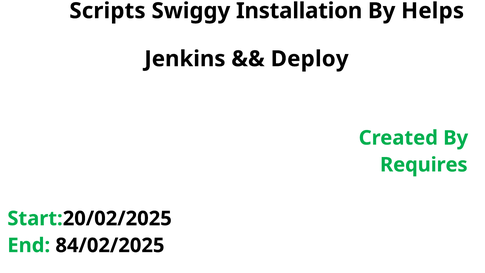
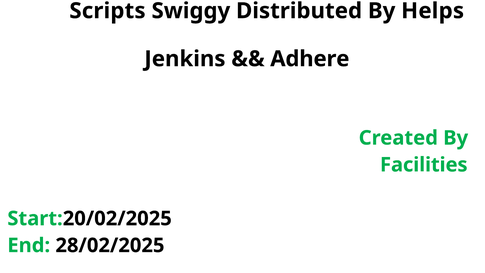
Installation: Installation -> Distributed (299, 11)
Deploy: Deploy -> Adhere (310, 59)
Requires: Requires -> Facilities (424, 165)
84/02/2025: 84/02/2025 -> 28/02/2025 (110, 245)
